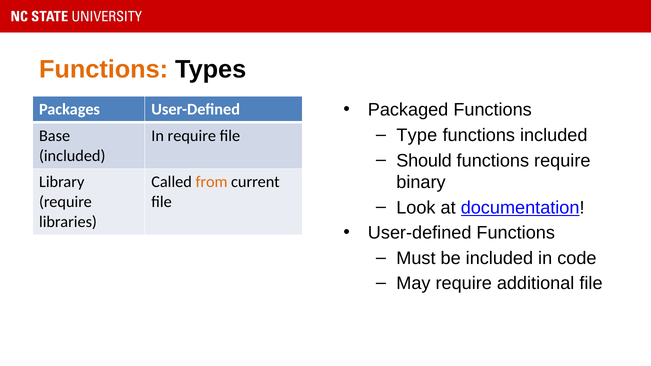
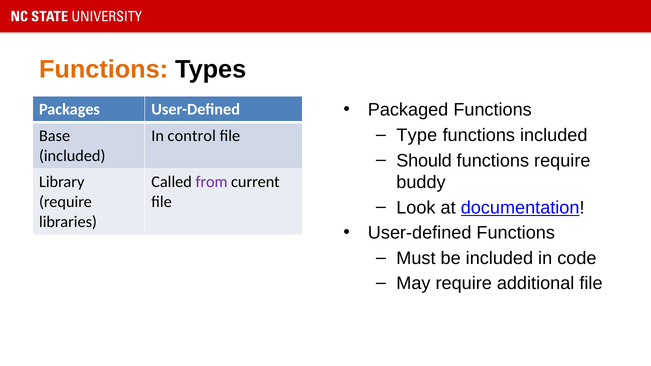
In require: require -> control (192, 136)
binary: binary -> buddy (421, 182)
from colour: orange -> purple (212, 182)
